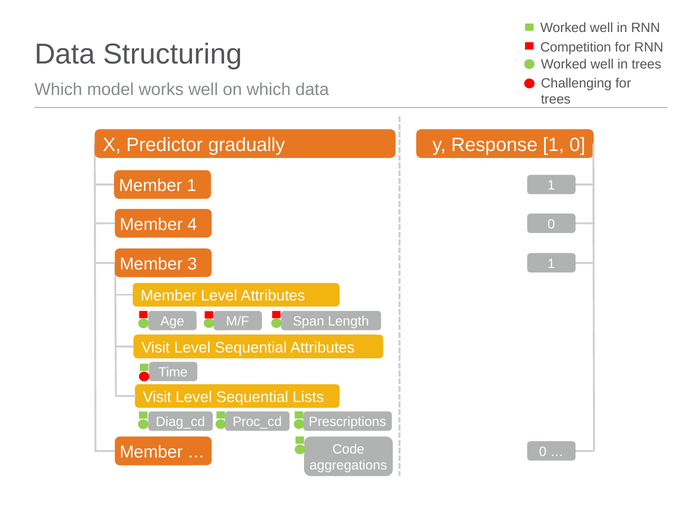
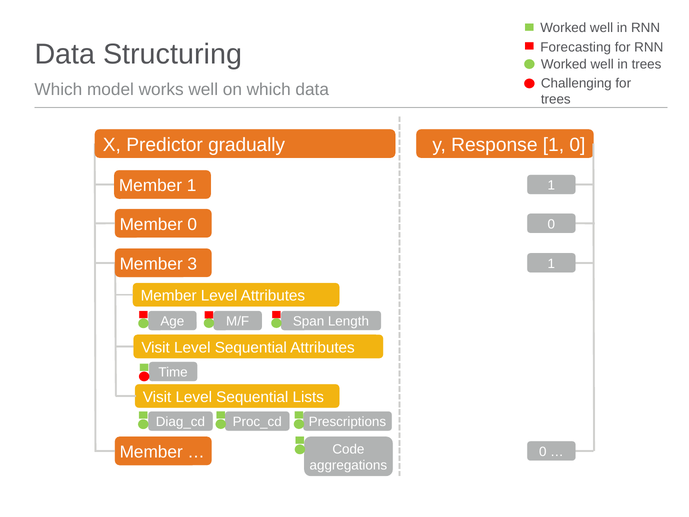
Competition: Competition -> Forecasting (576, 47)
Member 4: 4 -> 0 (192, 224)
